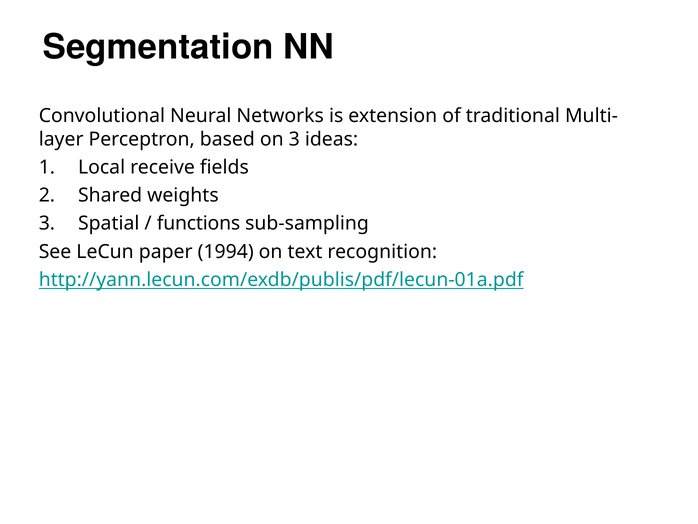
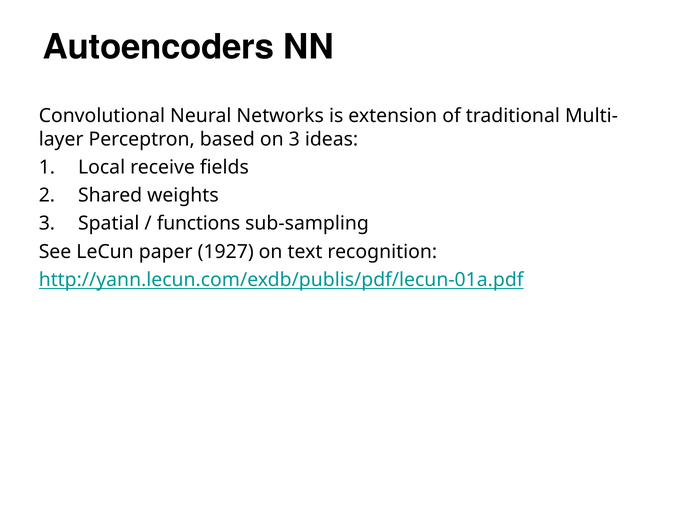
Segmentation: Segmentation -> Autoencoders (158, 47)
1994: 1994 -> 1927 (226, 251)
